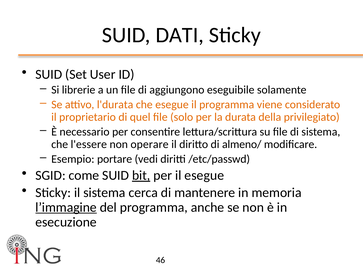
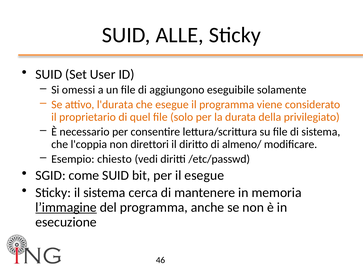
DATI: DATI -> ALLE (180, 35)
librerie: librerie -> omessi (79, 90)
l'essere: l'essere -> l'coppia (89, 144)
operare: operare -> direttori (150, 144)
portare: portare -> chiesto (114, 159)
bit underline: present -> none (141, 176)
